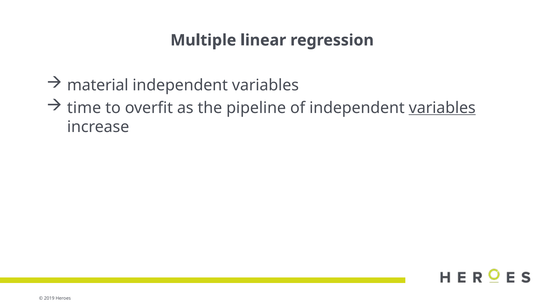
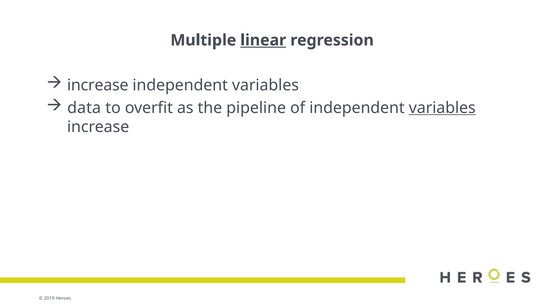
linear underline: none -> present (263, 40)
material: material -> increase (98, 85)
time: time -> data (84, 108)
